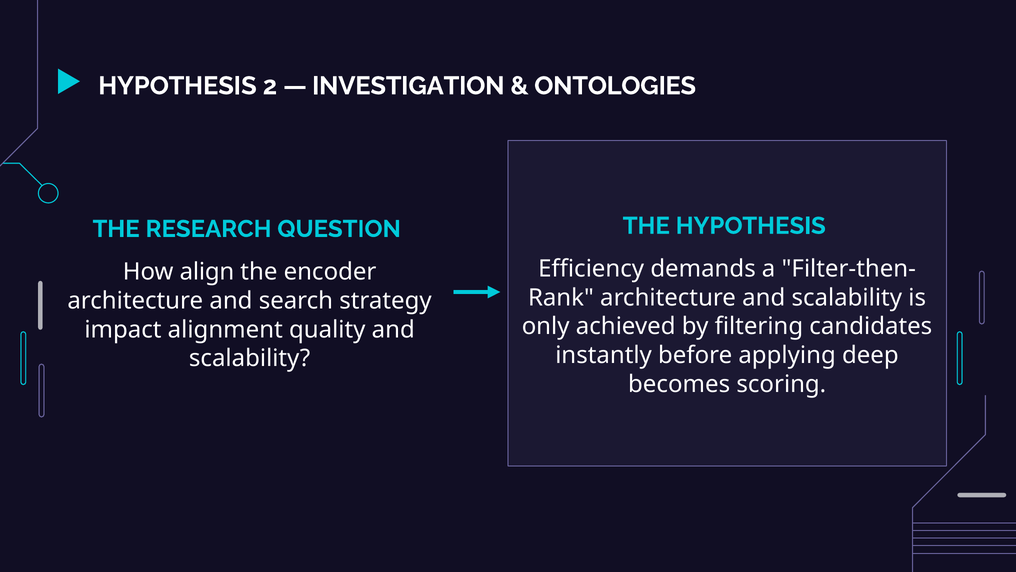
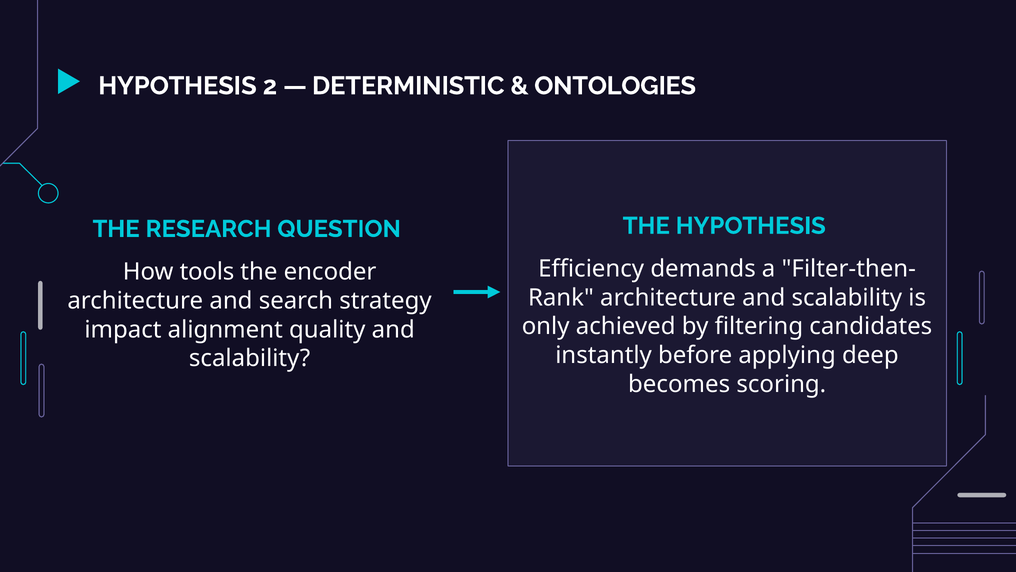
INVESTIGATION: INVESTIGATION -> DETERMINISTIC (408, 86)
align: align -> tools (207, 272)
